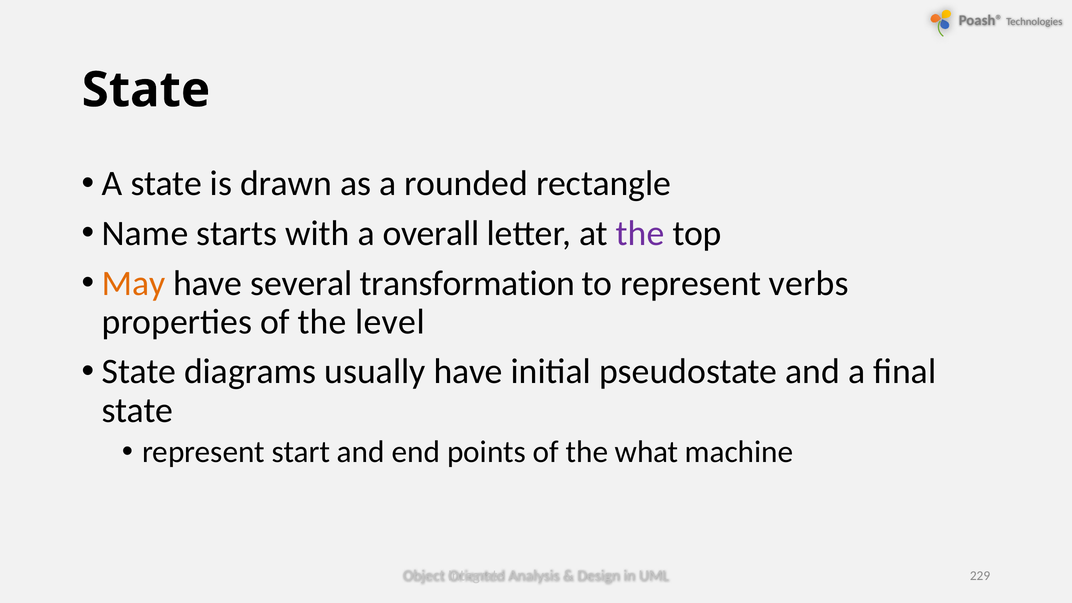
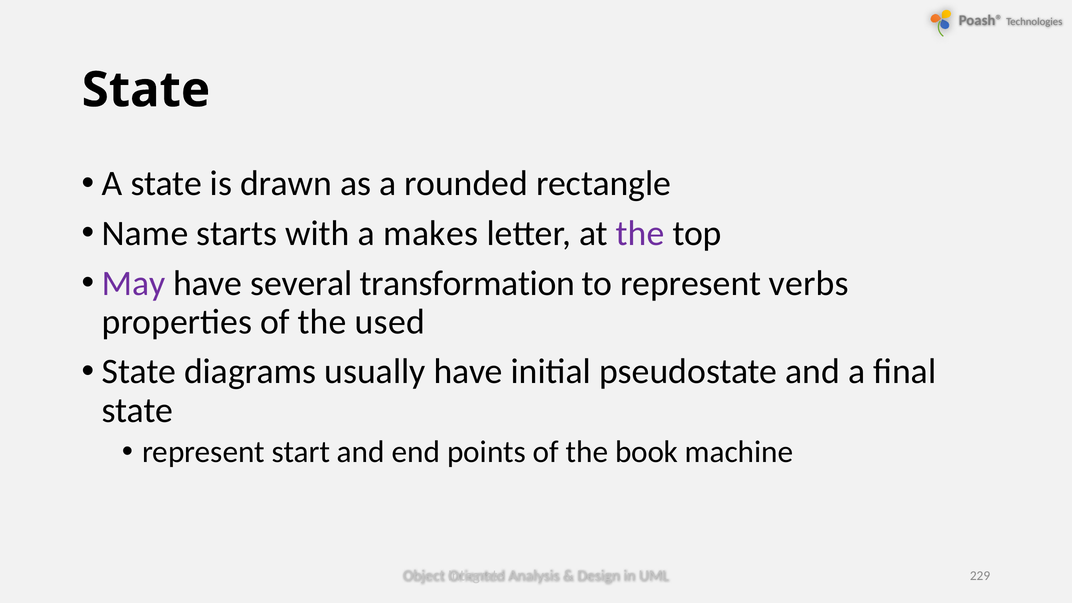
overall: overall -> makes (431, 233)
May colour: orange -> purple (134, 283)
level: level -> used (390, 322)
what: what -> book (647, 452)
